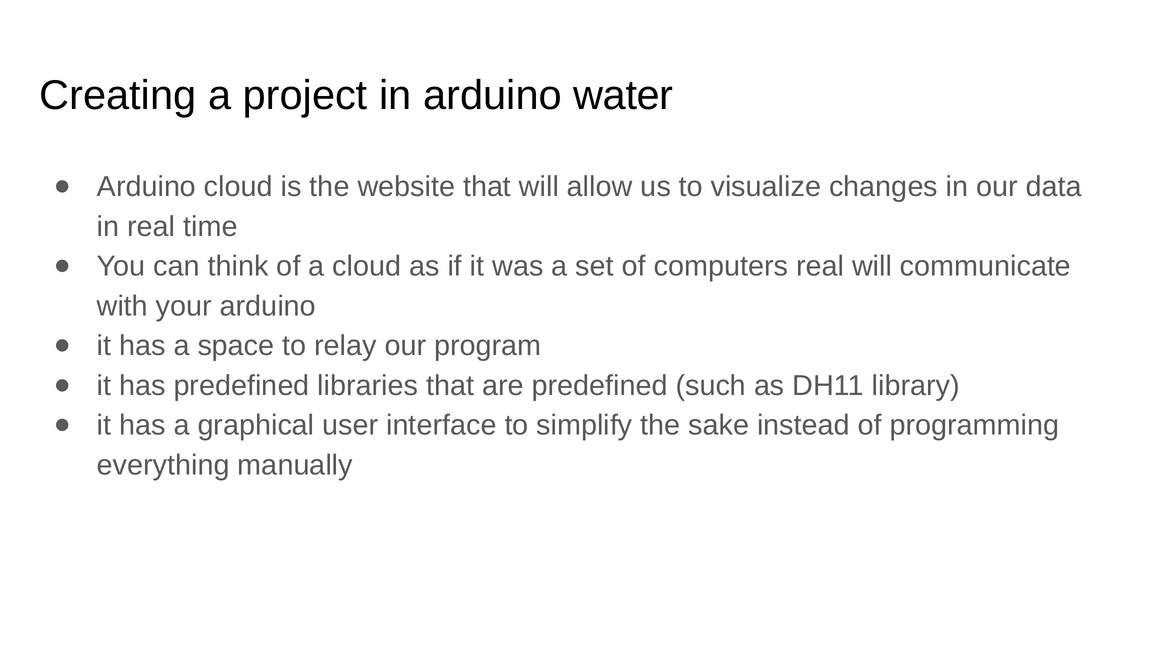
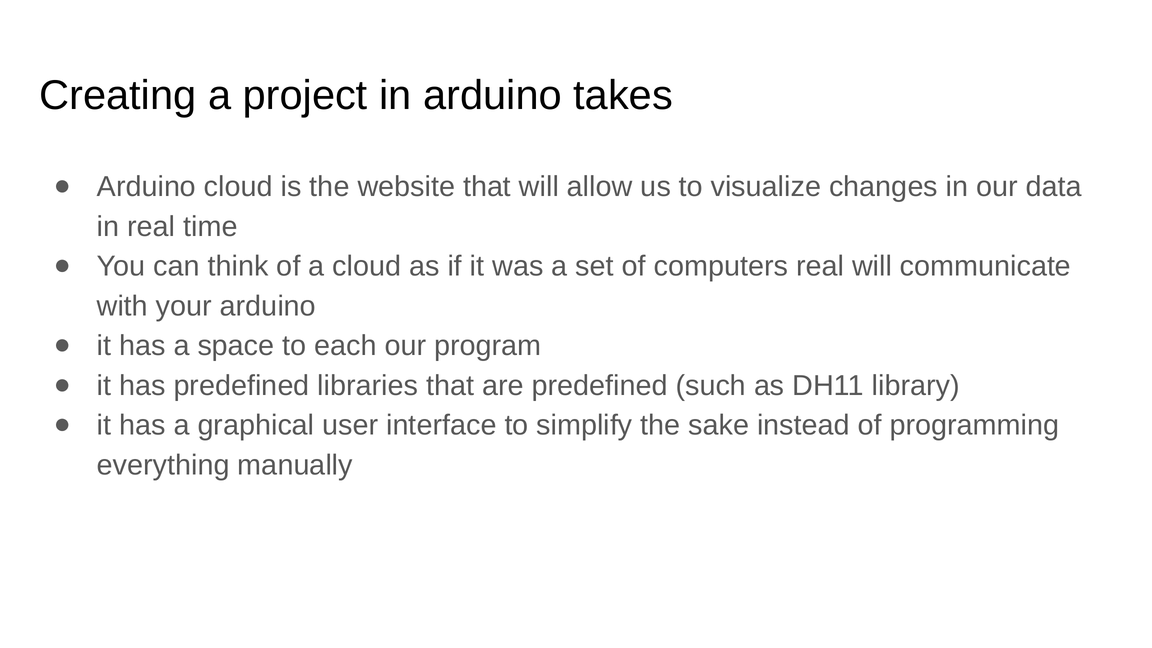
water: water -> takes (623, 95)
relay: relay -> each (345, 346)
